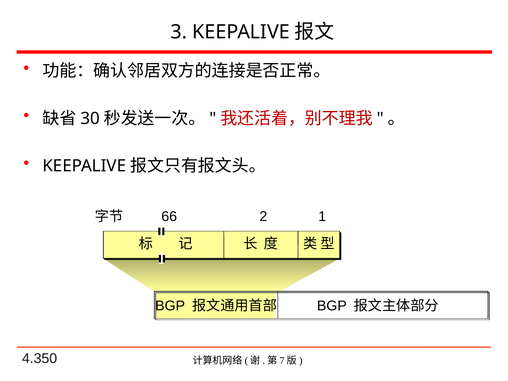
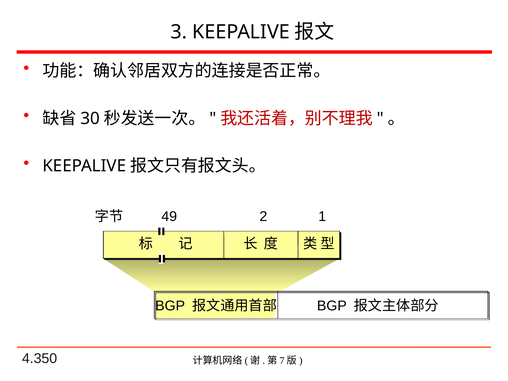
66: 66 -> 49 (169, 217)
